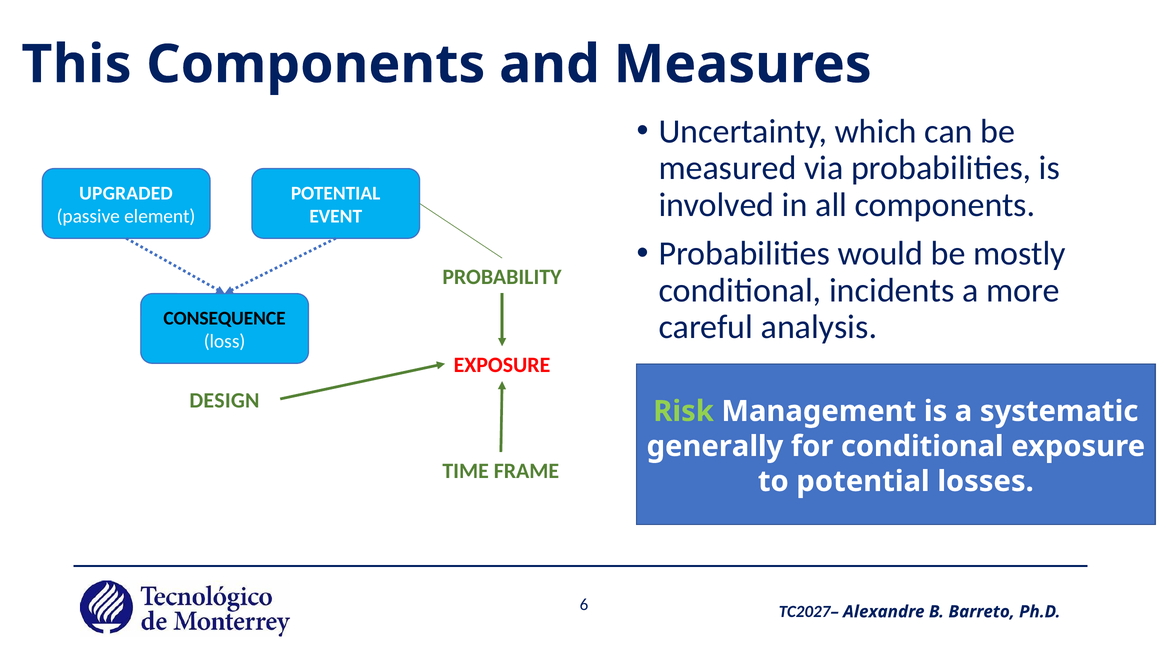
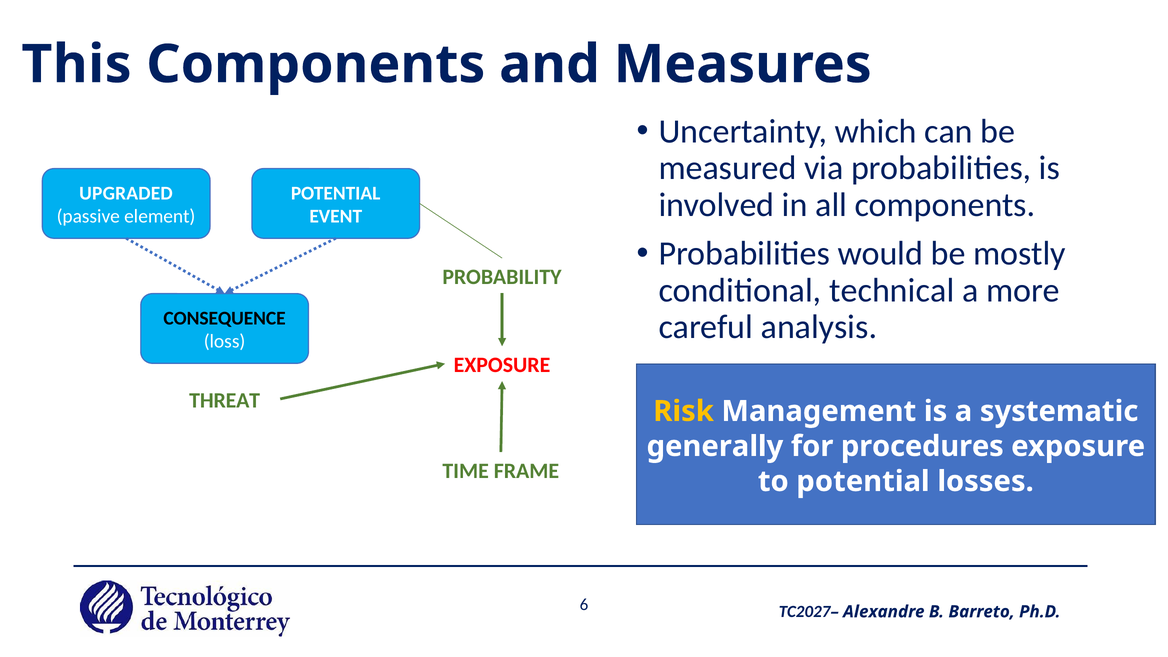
incidents: incidents -> technical (892, 290)
DESIGN: DESIGN -> THREAT (225, 401)
Risk colour: light green -> yellow (684, 411)
for conditional: conditional -> procedures (922, 446)
